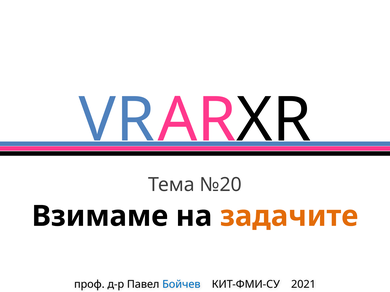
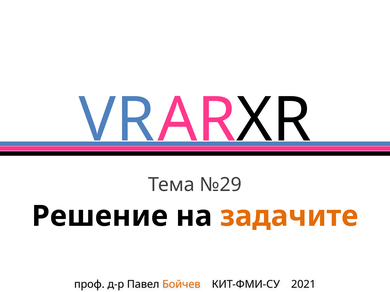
№20: №20 -> №29 (221, 185)
Взимаме: Взимаме -> Решение (100, 217)
Бойчев colour: blue -> orange (181, 285)
